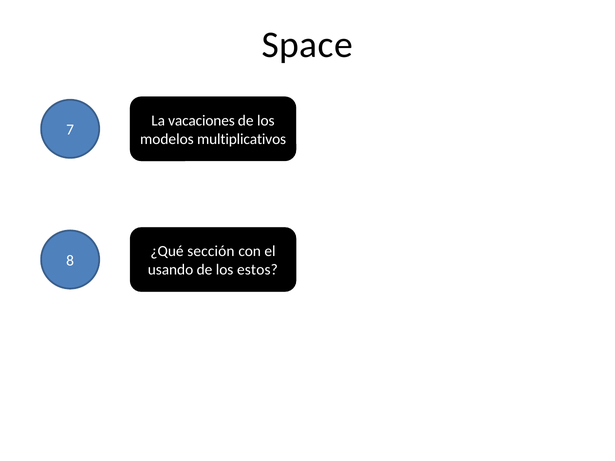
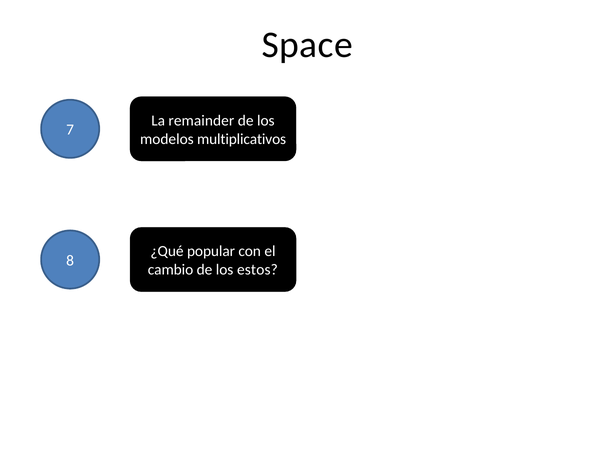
vacaciones: vacaciones -> remainder (201, 121)
sección: sección -> popular (211, 251)
usando: usando -> cambio (171, 270)
